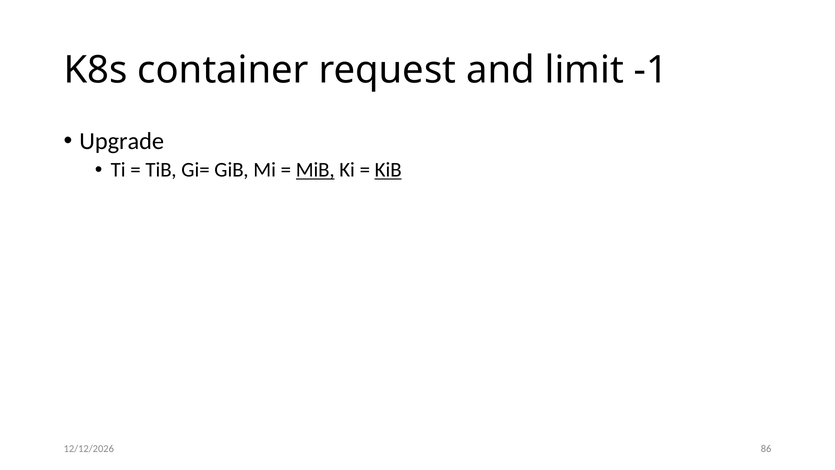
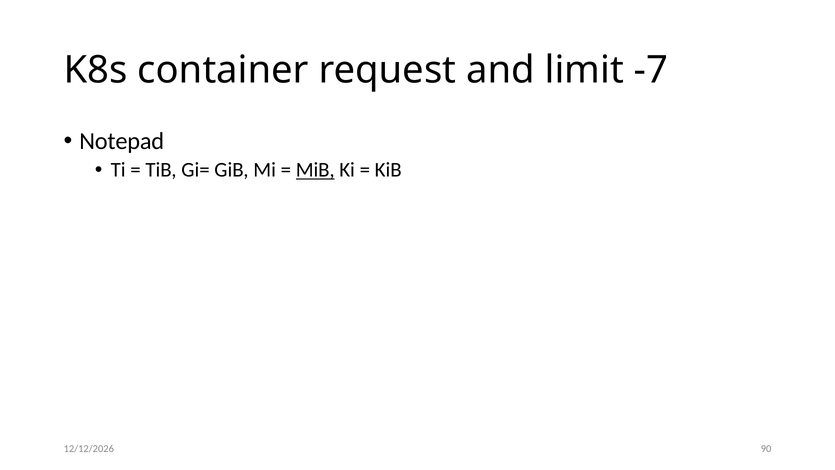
-1: -1 -> -7 (651, 70)
Upgrade: Upgrade -> Notepad (122, 141)
KiB underline: present -> none (388, 170)
86: 86 -> 90 (766, 448)
